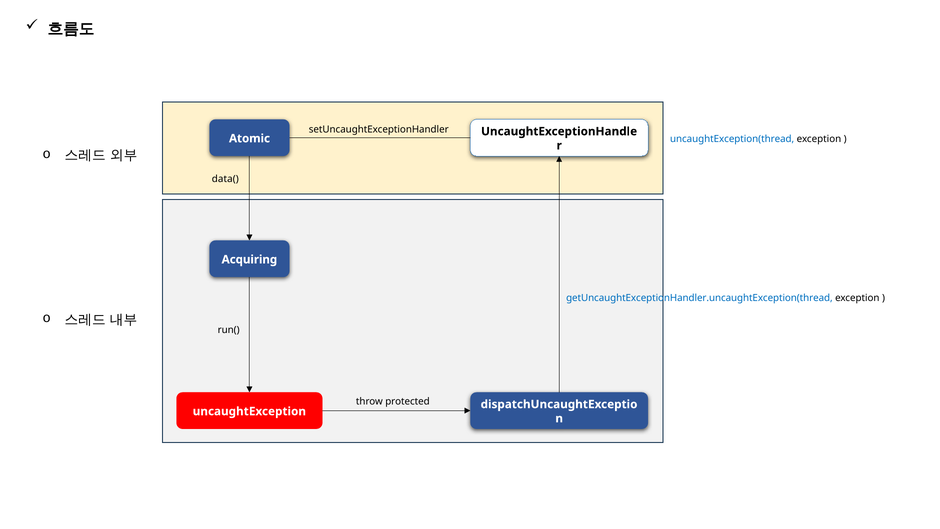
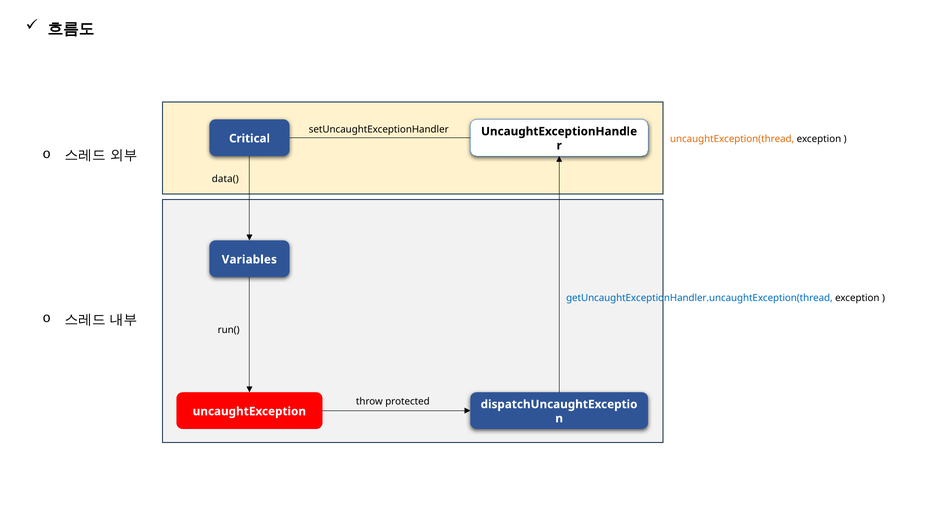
uncaughtException(thread colour: blue -> orange (732, 139)
Atomic: Atomic -> Critical (249, 138)
Acquiring: Acquiring -> Variables (249, 259)
